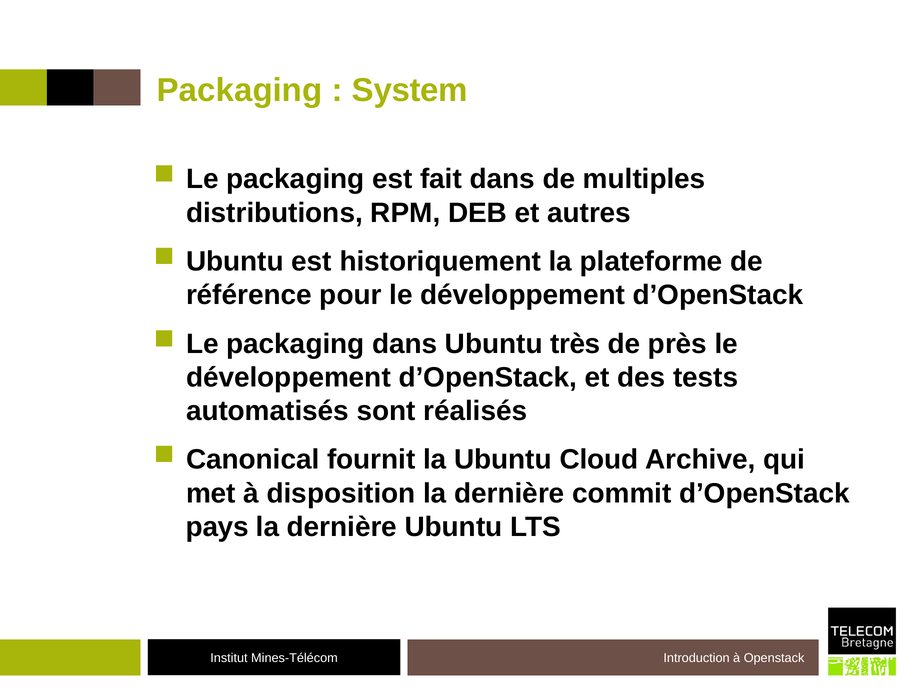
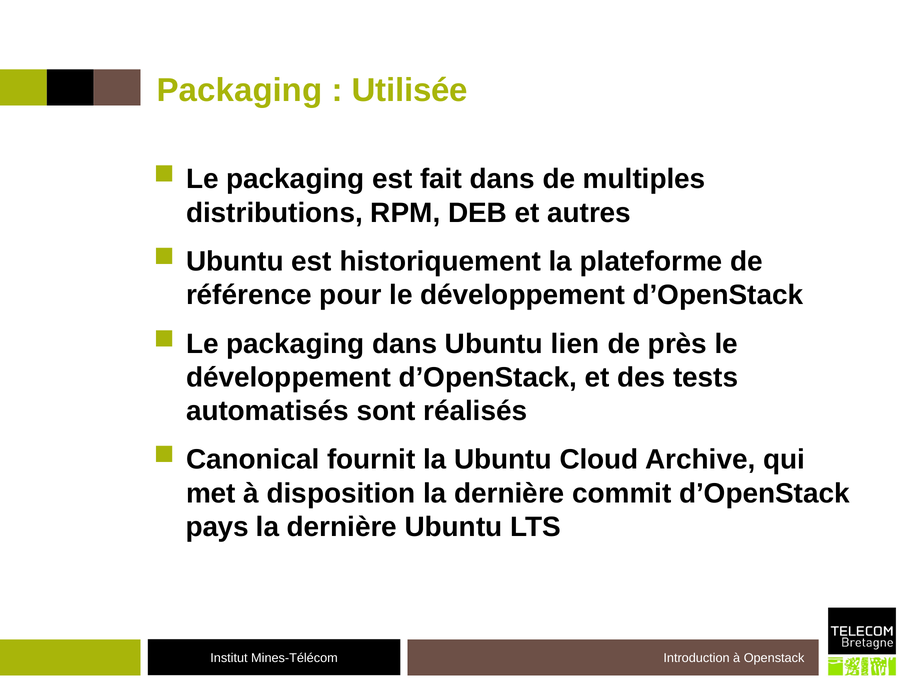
System: System -> Utilisée (410, 91)
très: très -> lien (575, 344)
